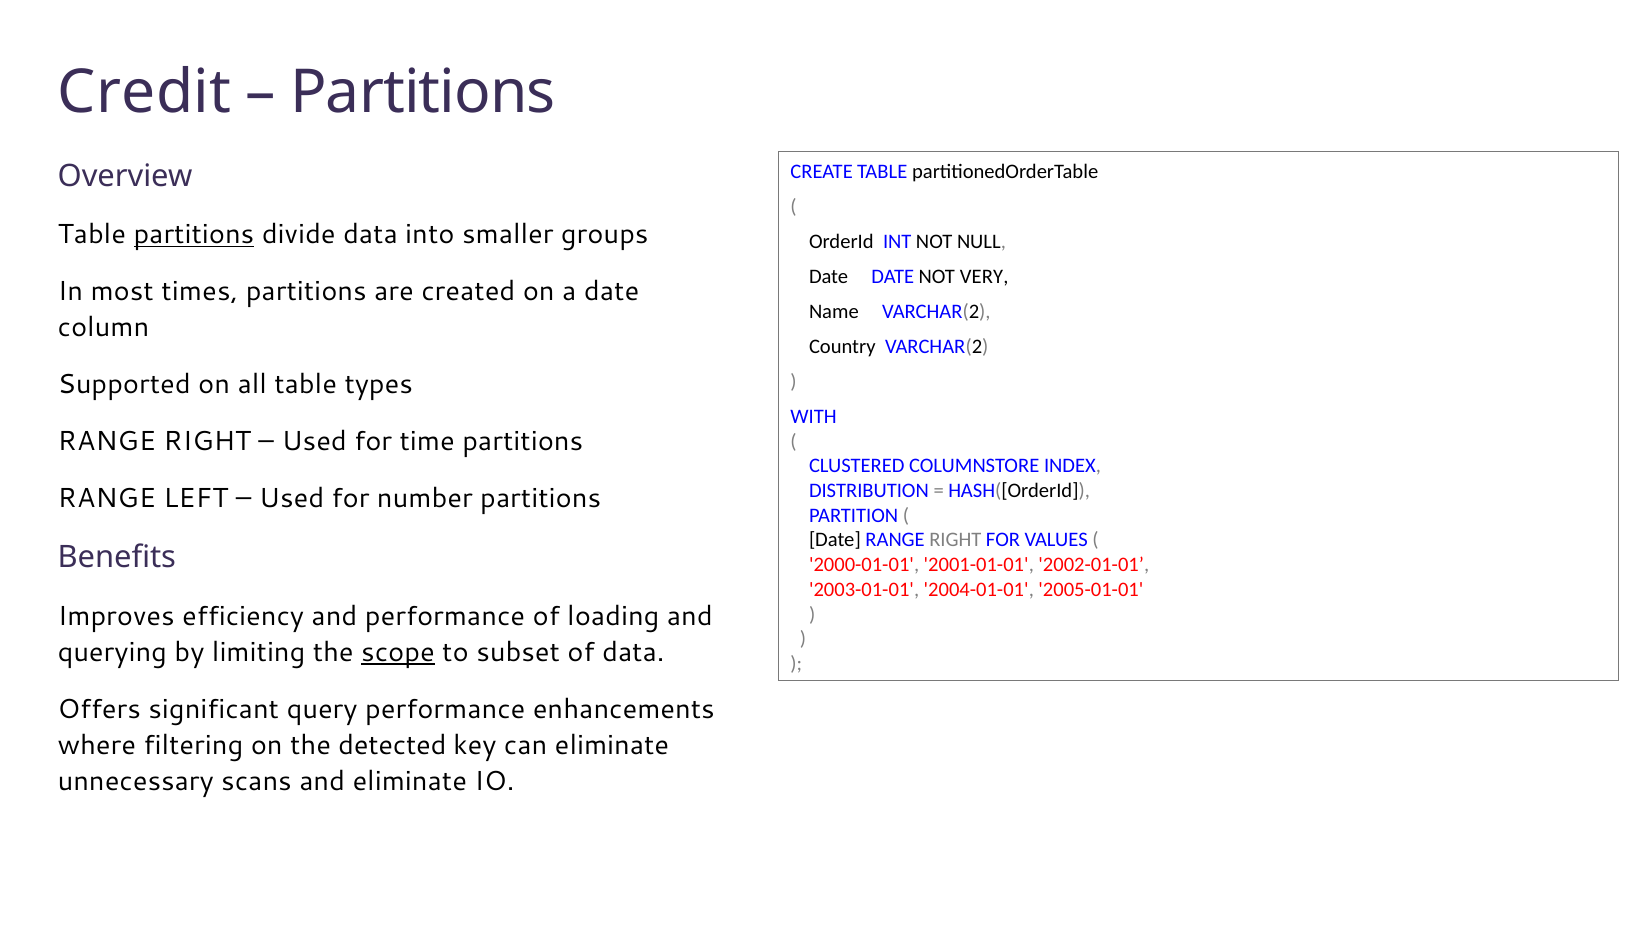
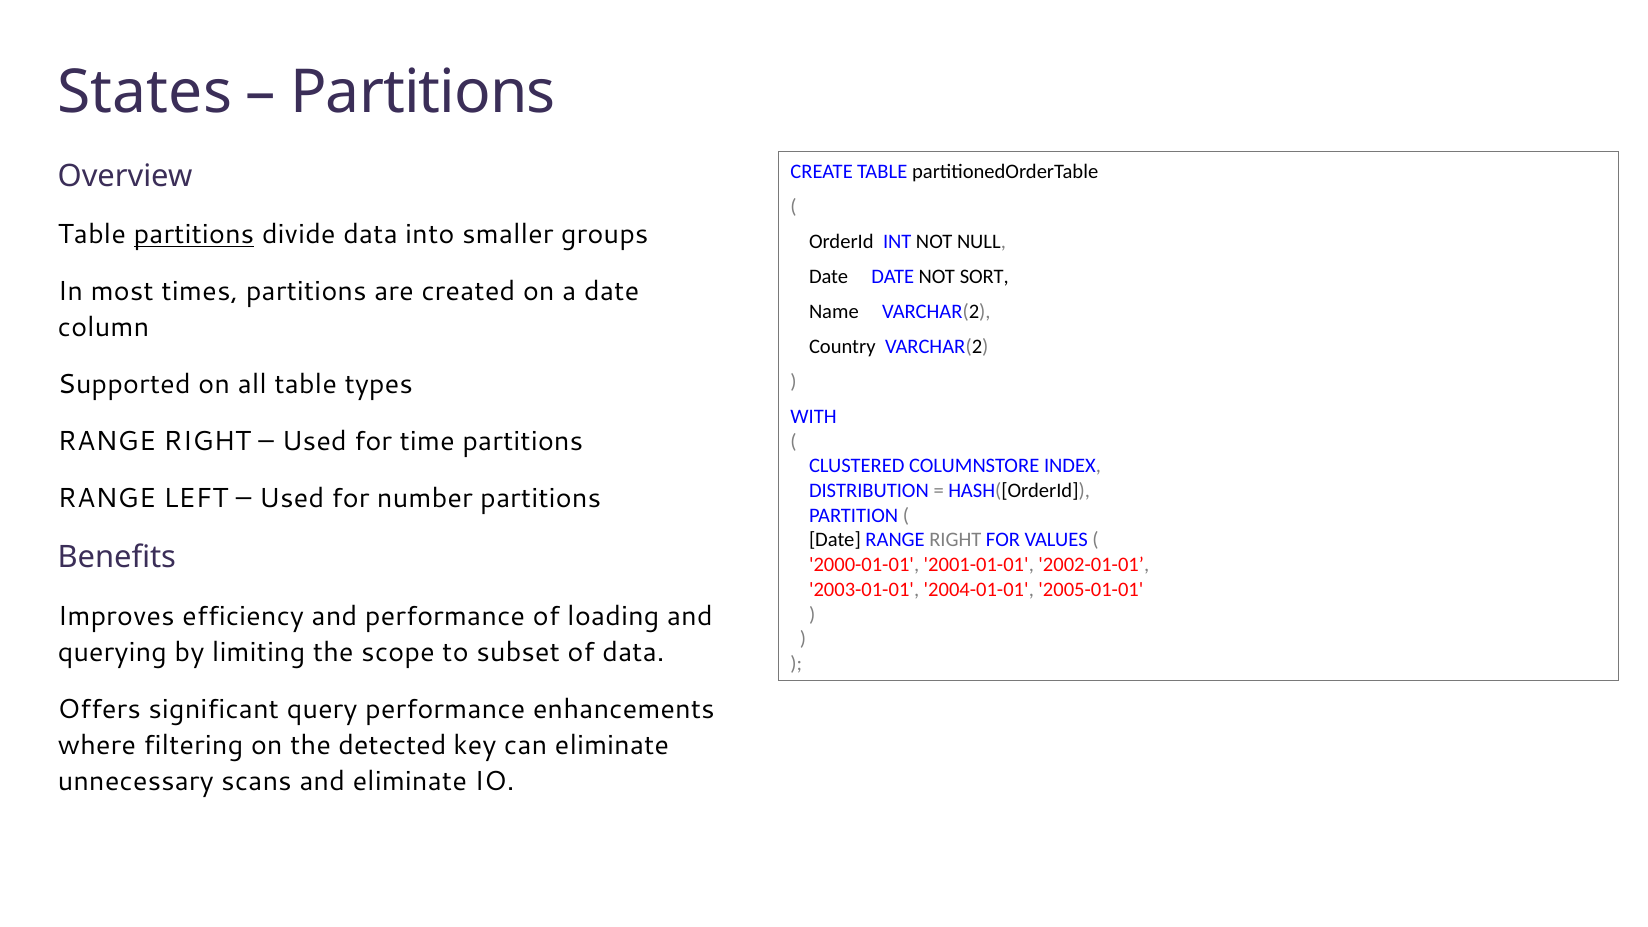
Credit: Credit -> States (145, 93)
VERY: VERY -> SORT (984, 276)
scope underline: present -> none (398, 652)
